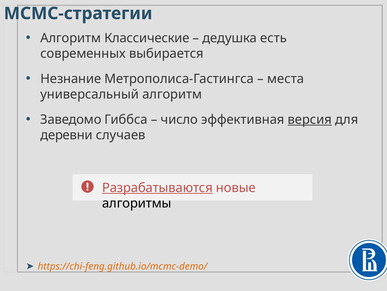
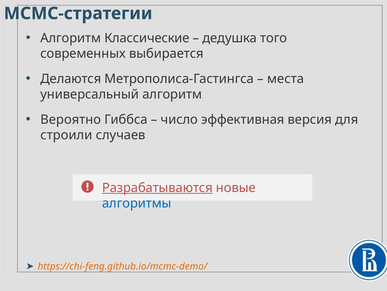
есть: есть -> того (274, 38)
Незнание: Незнание -> Делаются (71, 79)
Заведомо: Заведомо -> Вероятно (71, 119)
версия underline: present -> none (310, 119)
деревни: деревни -> строили (66, 135)
алгоритмы colour: black -> blue (137, 203)
